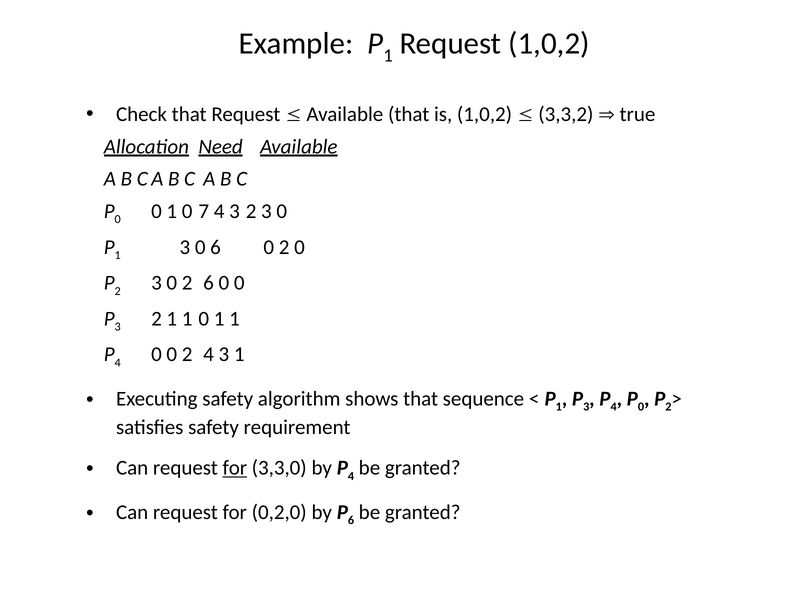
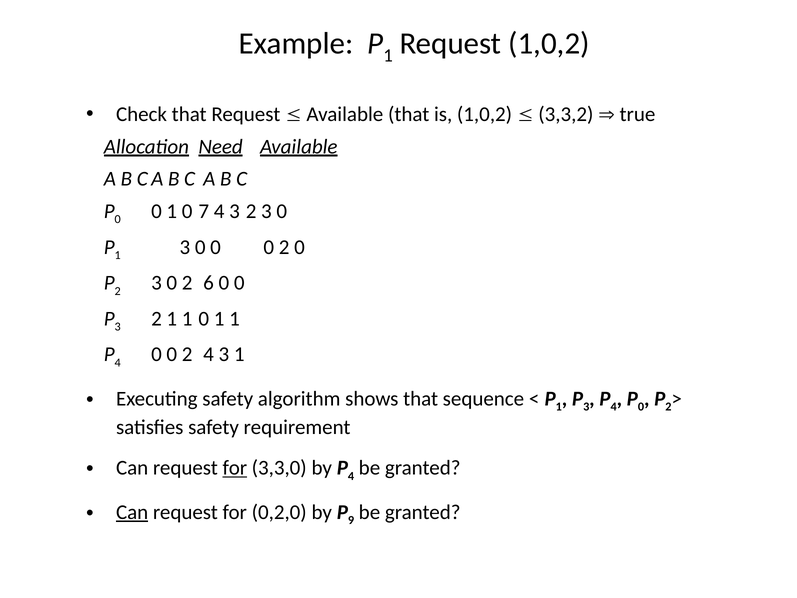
3 0 6: 6 -> 0 (216, 247)
Can underline: none -> present (132, 512)
6: 6 -> 9 (351, 520)
